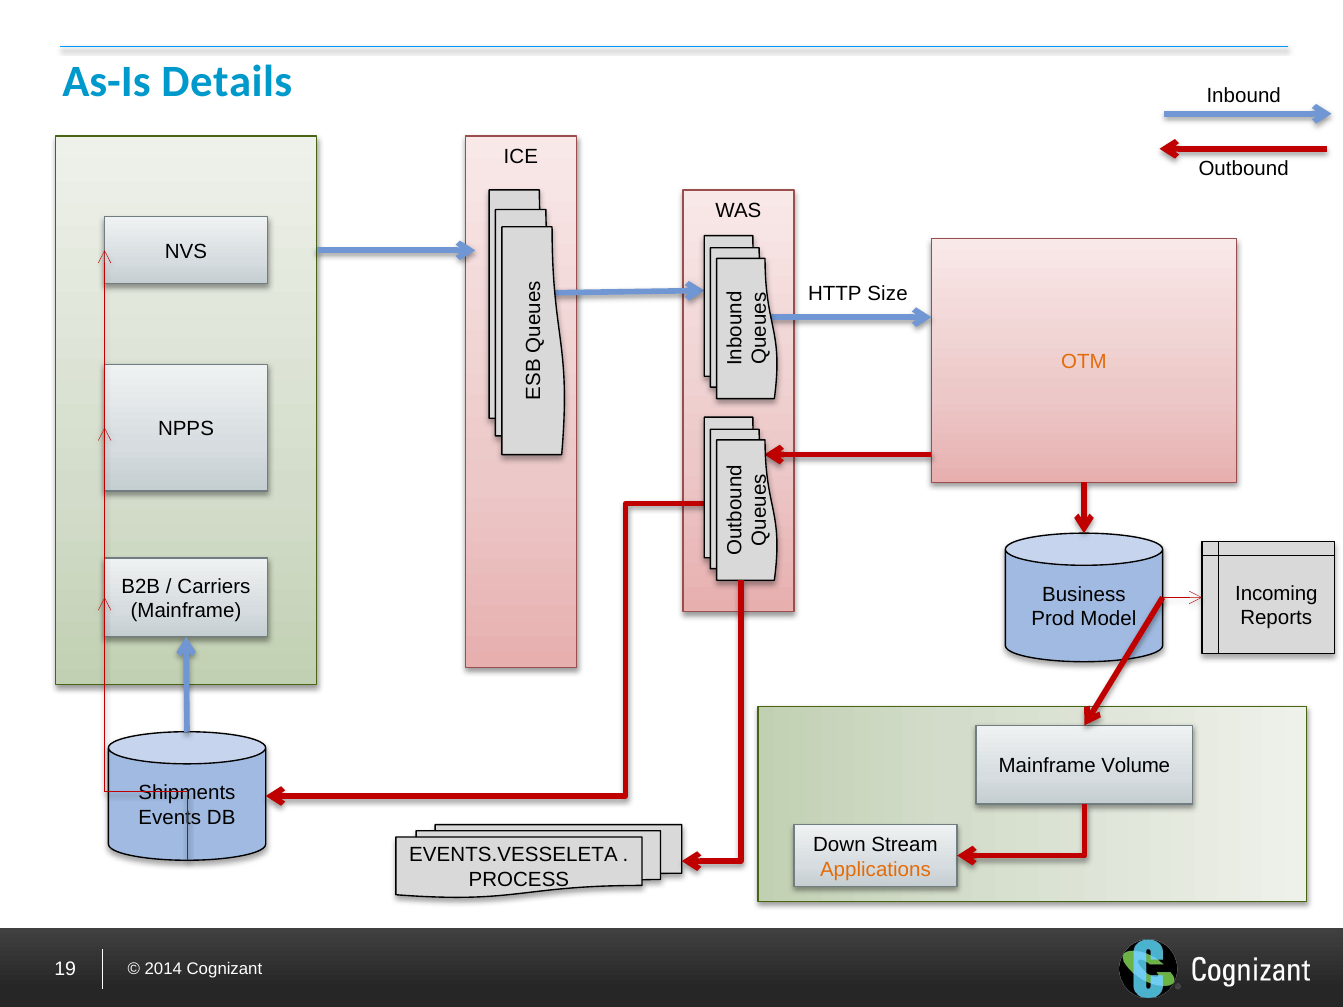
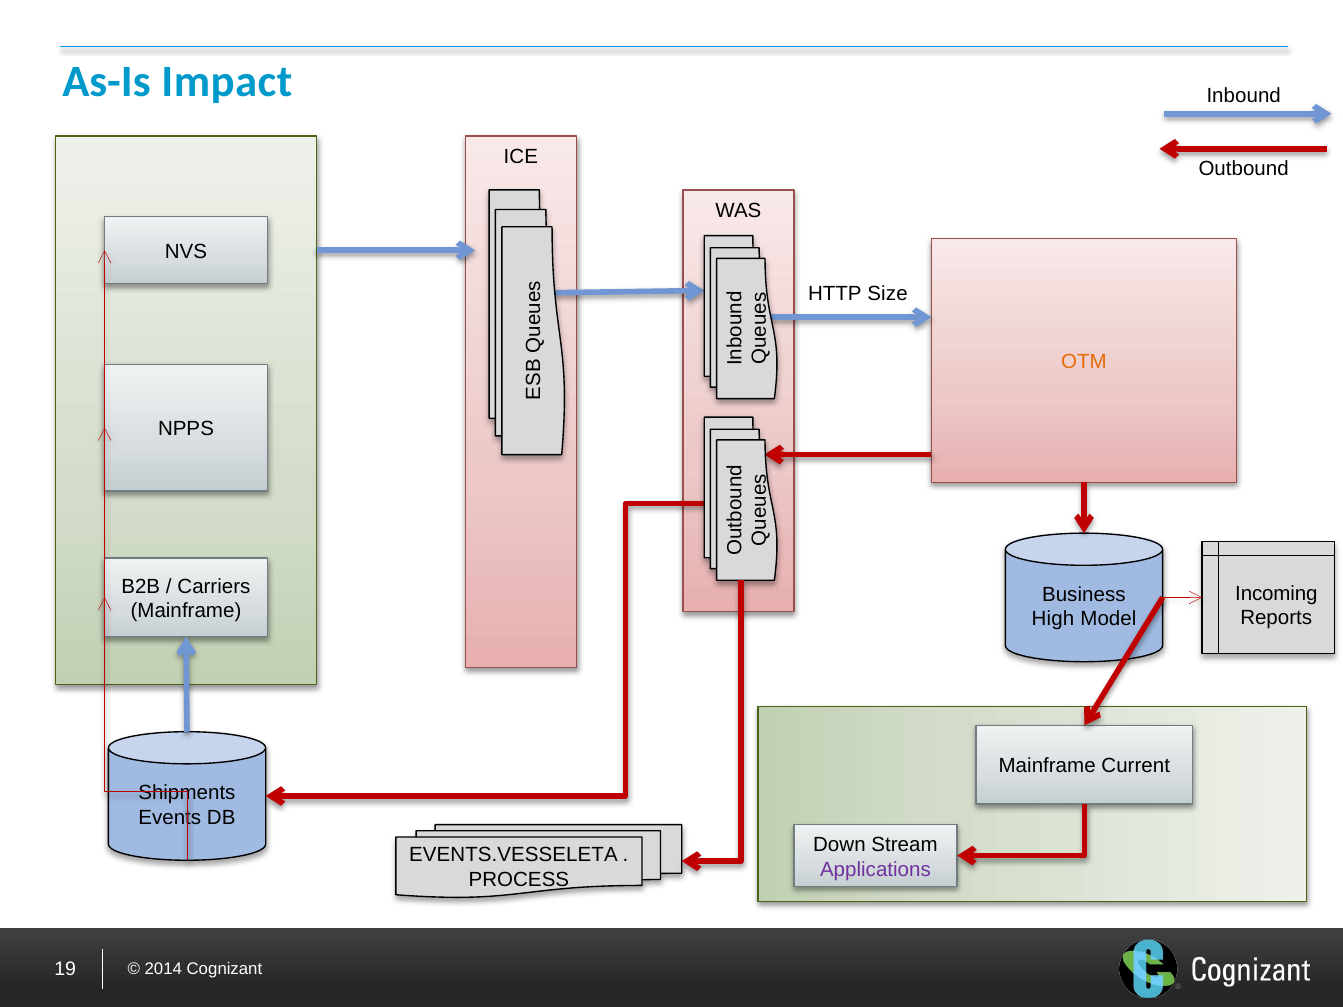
Details: Details -> Impact (227, 82)
Prod: Prod -> High (1053, 619)
Volume: Volume -> Current (1136, 766)
Applications colour: orange -> purple (875, 870)
